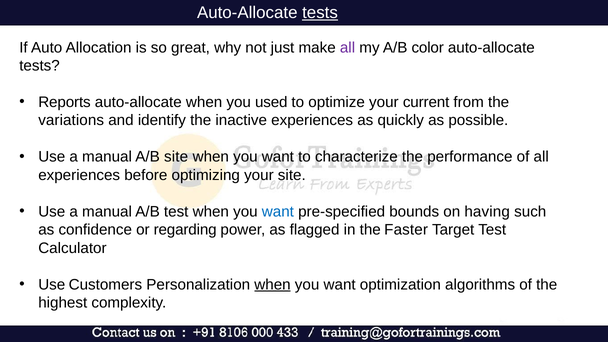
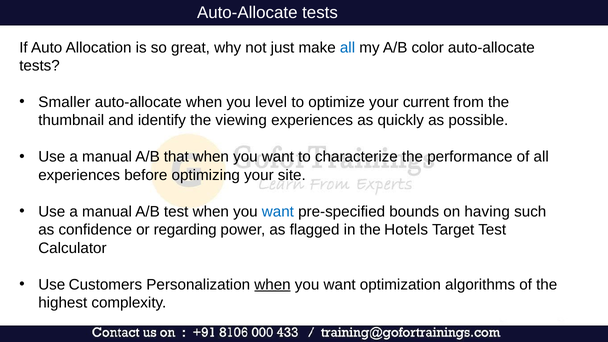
tests underline: present -> none (320, 13)
all colour: purple -> blue (348, 48)
Reports: Reports -> Smaller (64, 102)
used: used -> level (271, 102)
variations: variations -> thumbnail (71, 120)
inactive: inactive -> viewing (241, 120)
A/B site: site -> that (176, 157)
Faster: Faster -> Hotels (406, 230)
